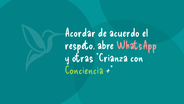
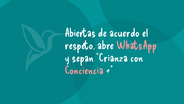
Acordar: Acordar -> Abiertas (80, 33)
otras: otras -> sepan (83, 58)
Conciencia colour: light green -> pink (84, 70)
